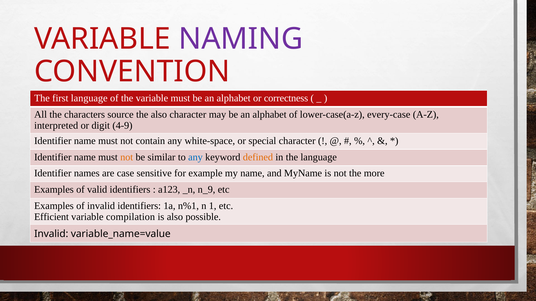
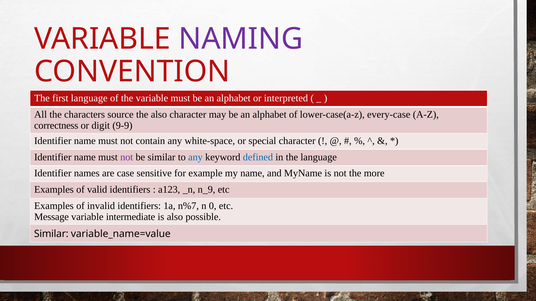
correctness: correctness -> interpreted (286, 98)
interpreted: interpreted -> correctness (56, 126)
4-9: 4-9 -> 9-9 (122, 126)
not colour: orange -> purple (127, 157)
defined colour: orange -> blue (258, 157)
n%1: n%1 -> n%7 (188, 206)
1: 1 -> 0 (213, 206)
Efficient: Efficient -> Message (51, 217)
compilation: compilation -> intermediate (131, 217)
Invalid: Invalid -> Similar (51, 234)
